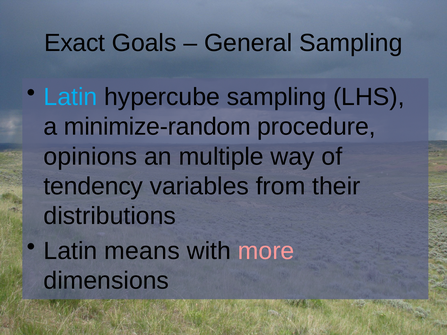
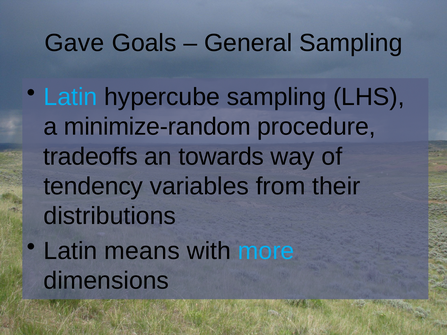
Exact: Exact -> Gave (74, 43)
opinions: opinions -> tradeoffs (91, 157)
multiple: multiple -> towards (221, 157)
more colour: pink -> light blue (266, 251)
